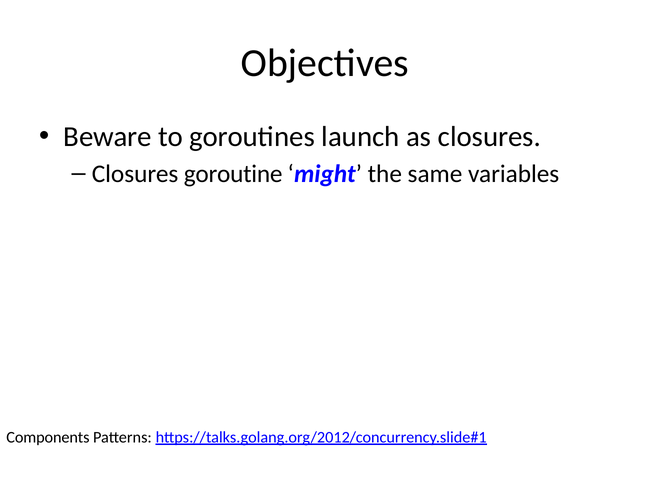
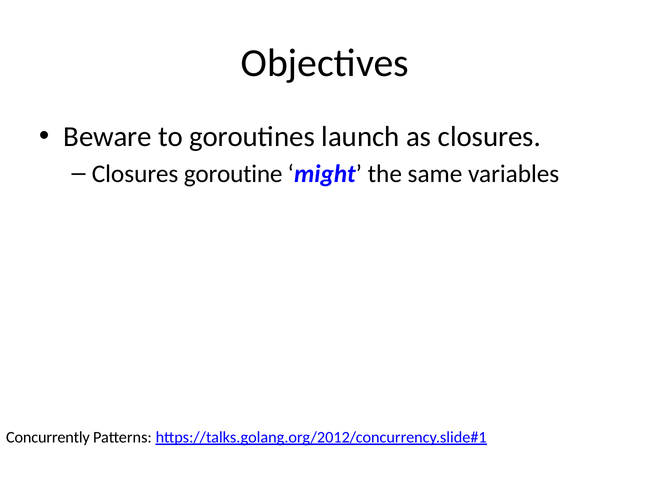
Components: Components -> Concurrently (48, 437)
